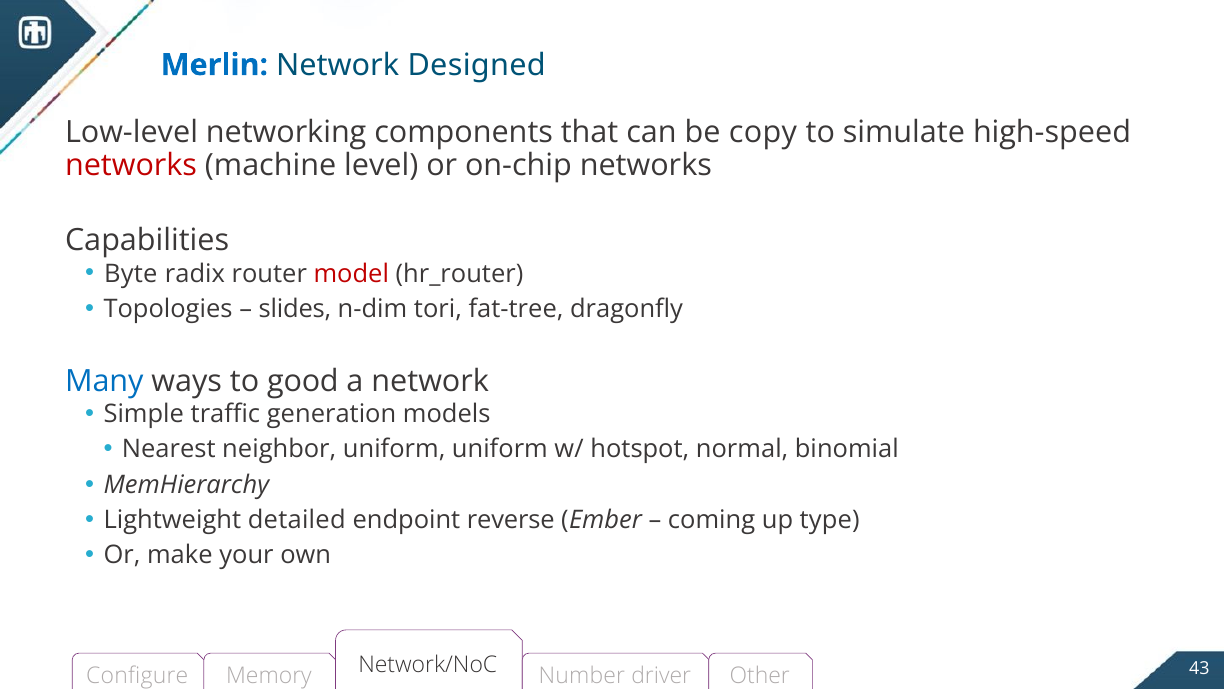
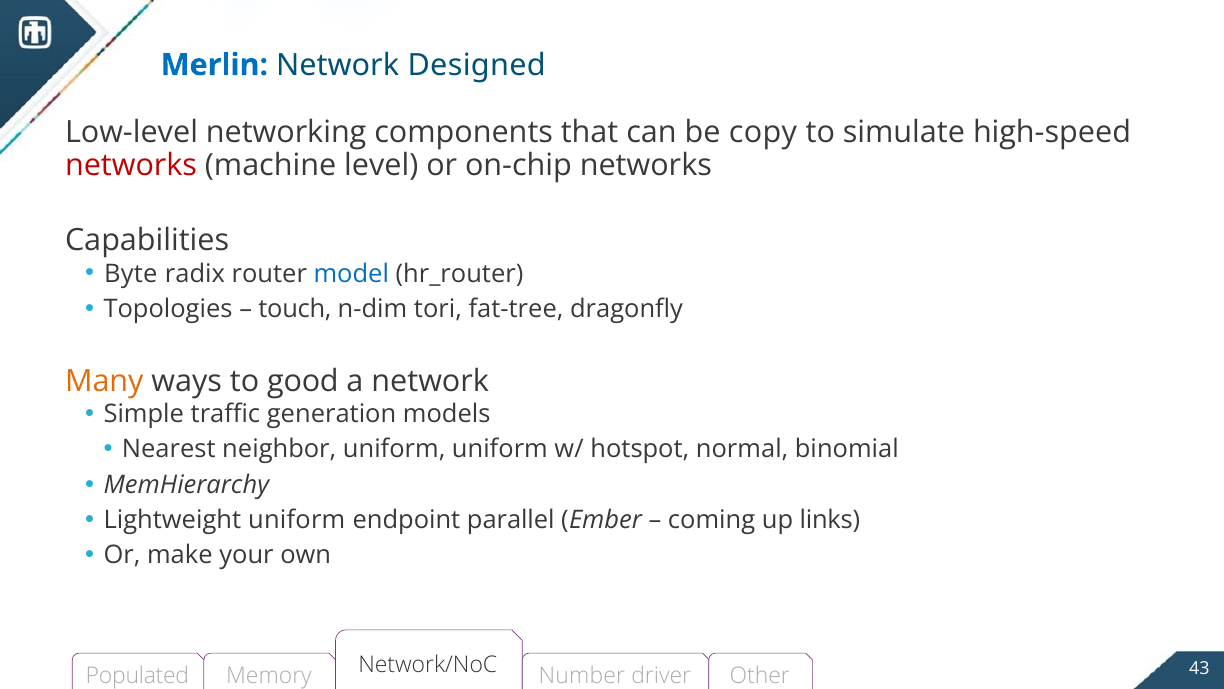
model colour: red -> blue (351, 273)
slides: slides -> touch (295, 309)
Many colour: blue -> orange (104, 381)
Lightweight detailed: detailed -> uniform (297, 520)
reverse: reverse -> parallel (511, 520)
type: type -> links (830, 520)
Configure: Configure -> Populated (137, 675)
